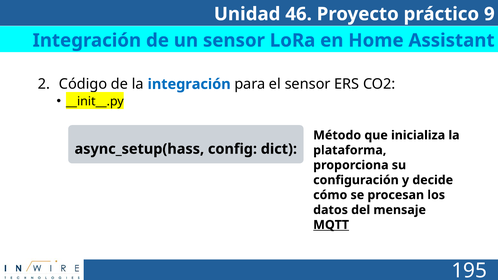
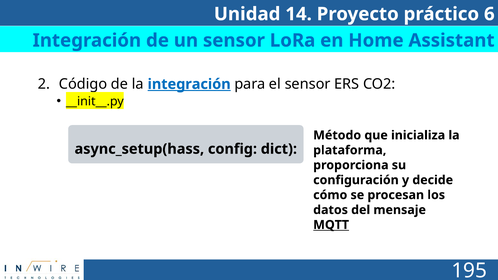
46: 46 -> 14 (299, 14)
9: 9 -> 6 (489, 14)
integración underline: none -> present (189, 84)
